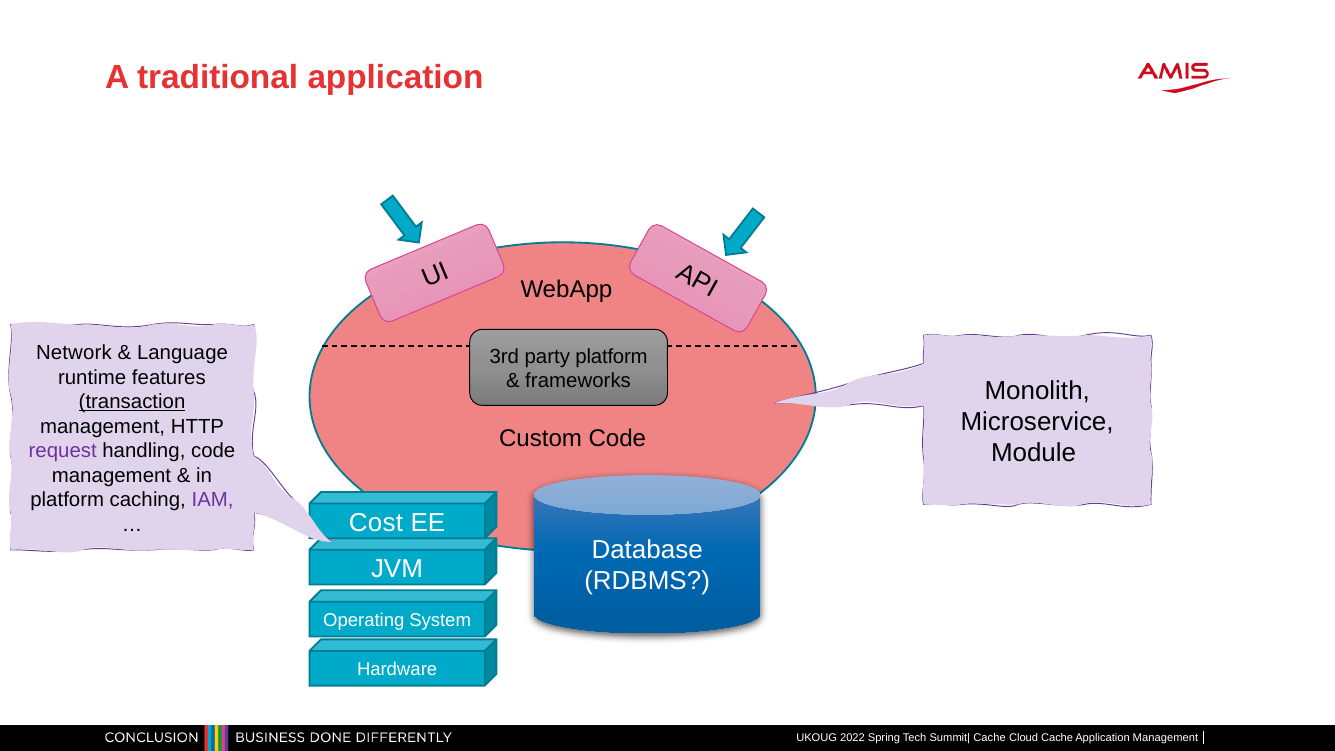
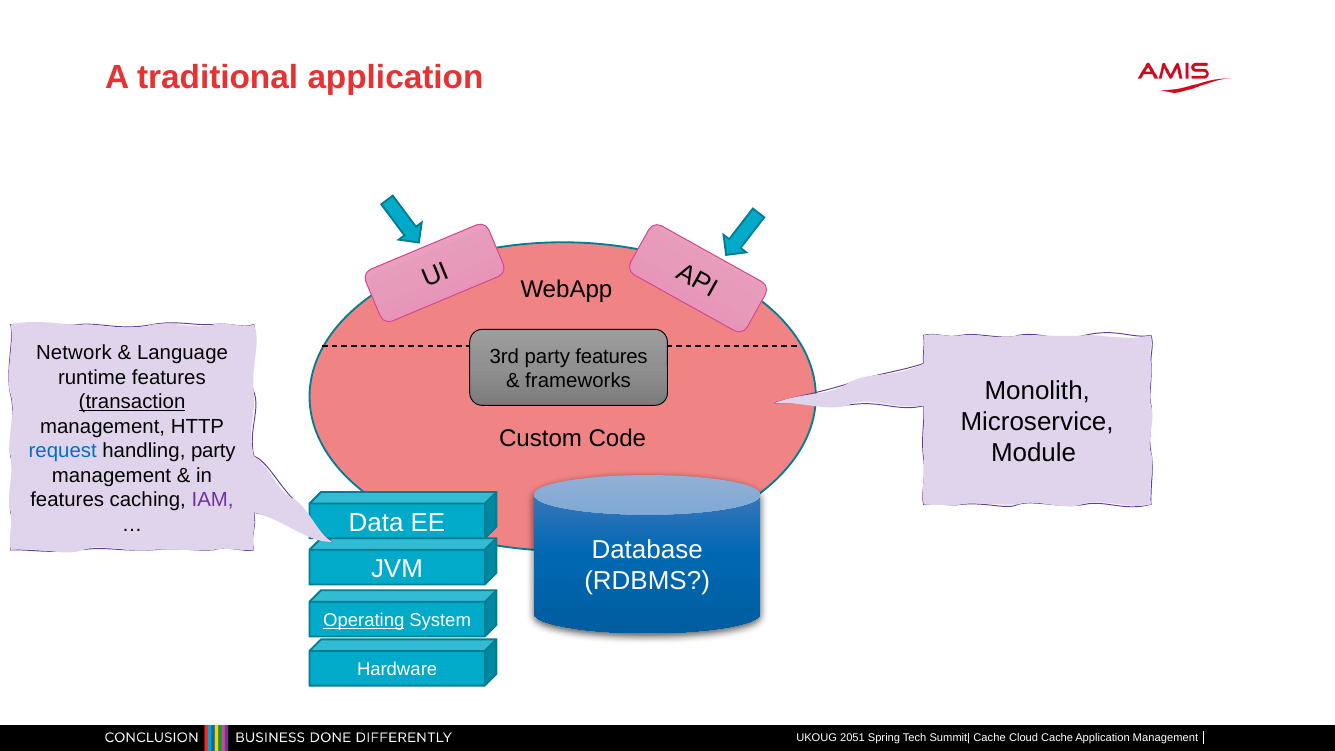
party platform: platform -> features (612, 356)
request colour: purple -> blue (63, 451)
handling code: code -> party (213, 451)
platform: platform -> features (67, 500)
Cost: Cost -> Data (376, 523)
Operating underline: none -> present (364, 620)
2022: 2022 -> 2051 (852, 738)
